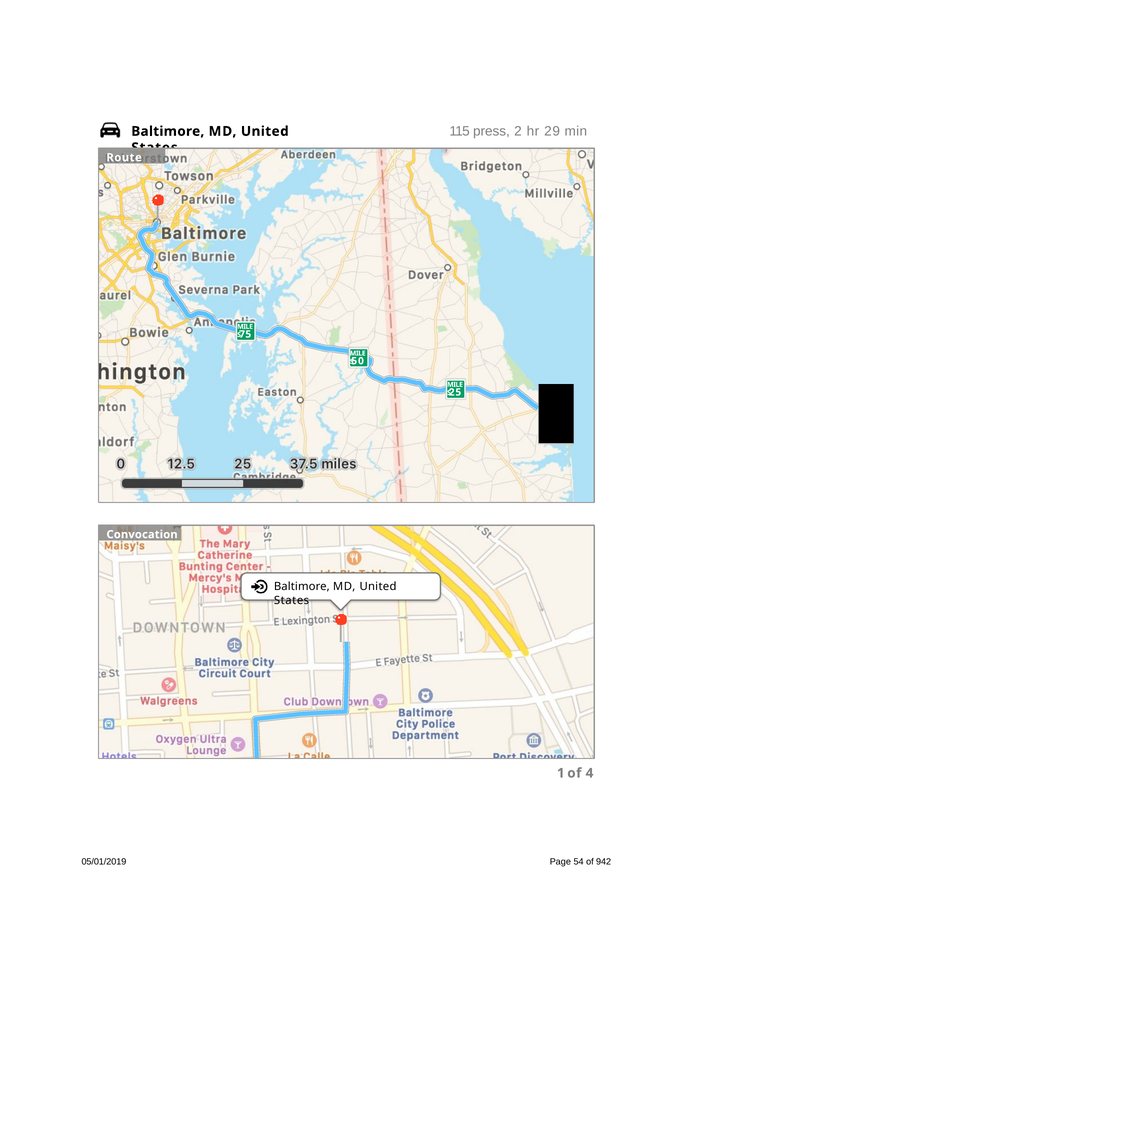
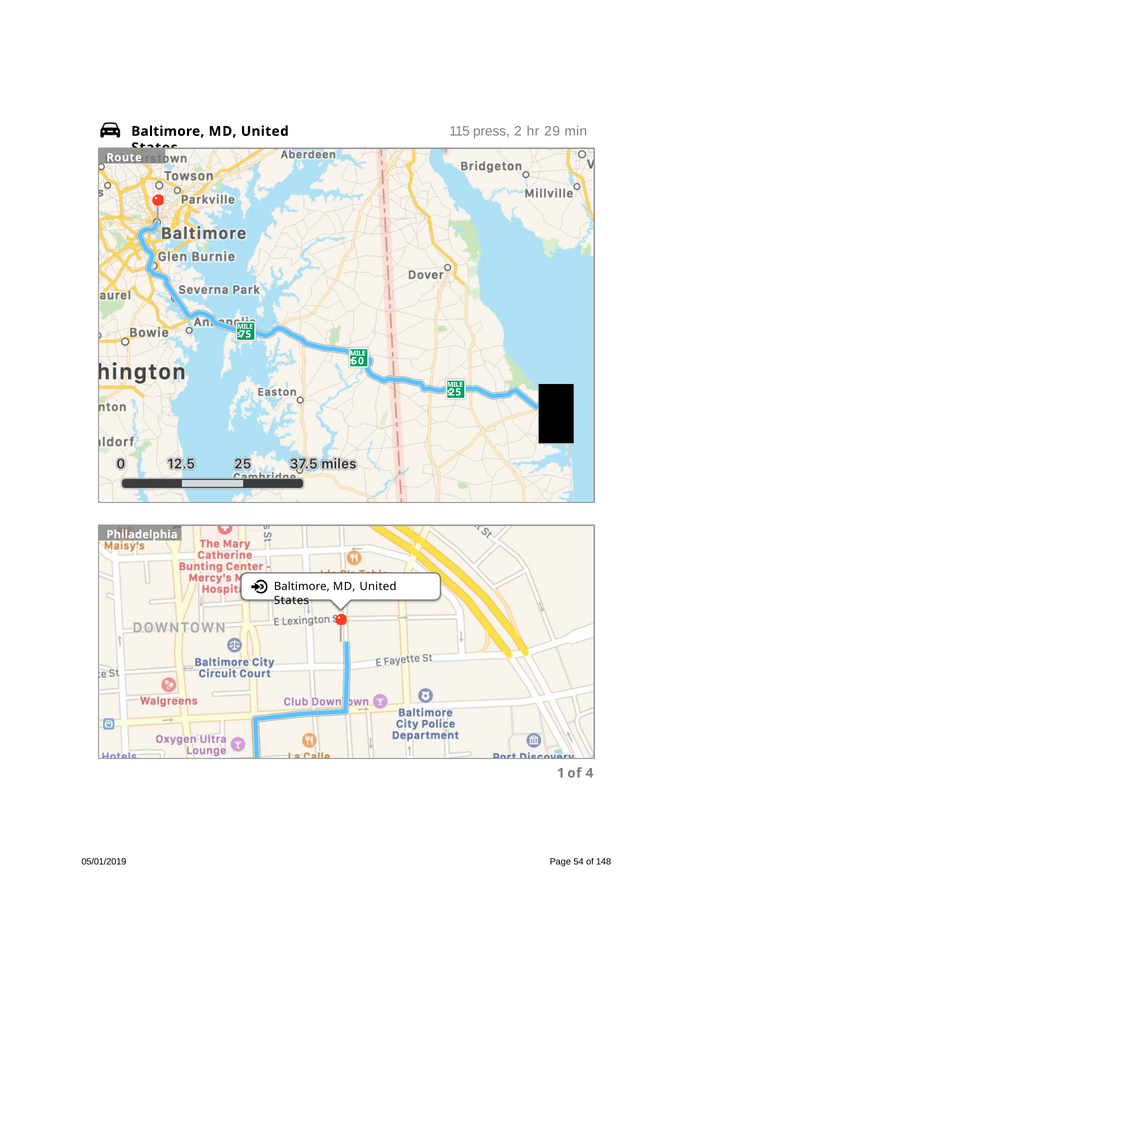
Convocation: Convocation -> Philadelphia (142, 535)
942: 942 -> 148 (604, 862)
